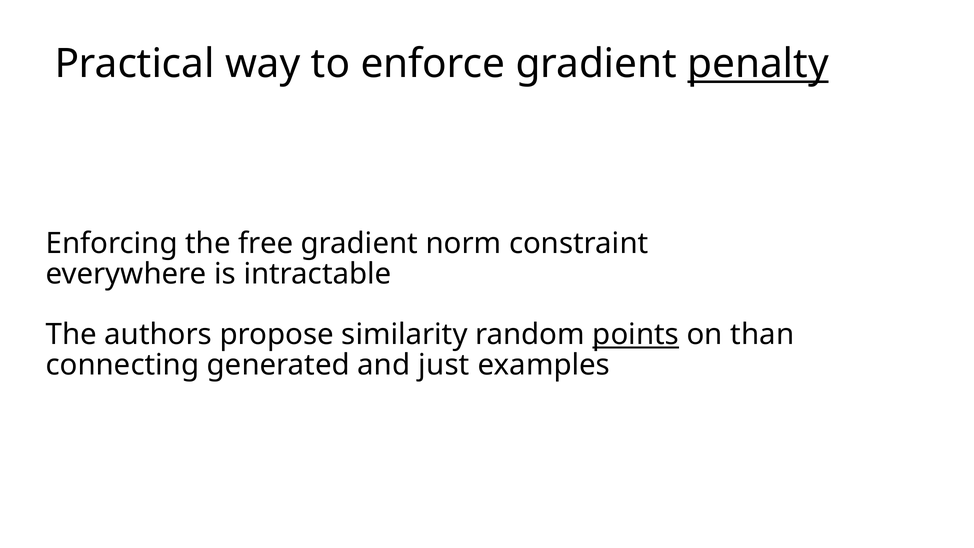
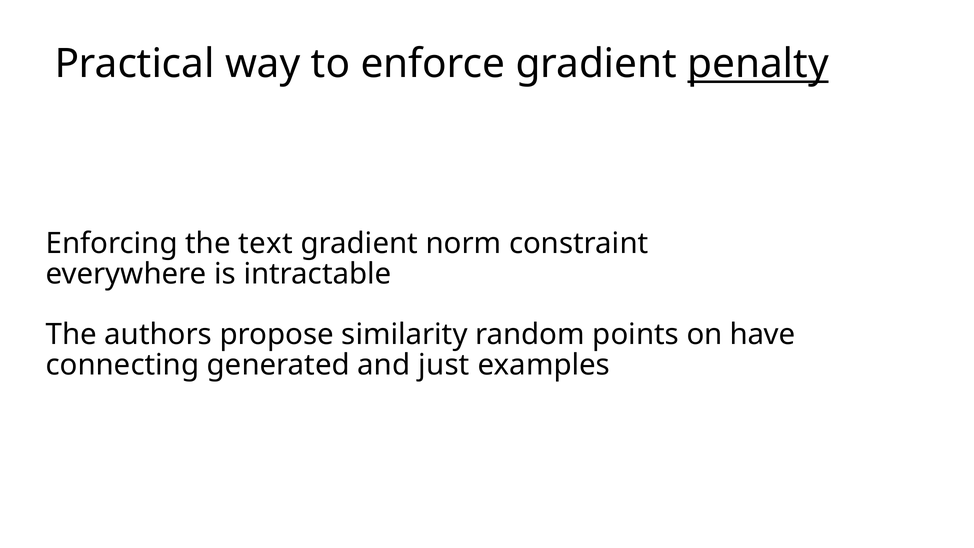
free: free -> text (266, 243)
points underline: present -> none (636, 335)
than: than -> have (762, 335)
